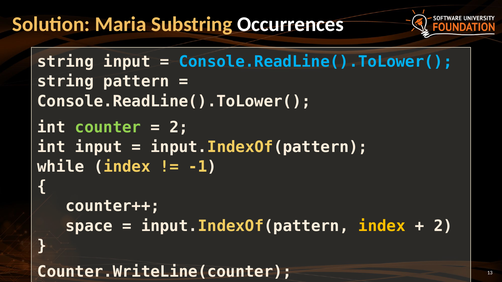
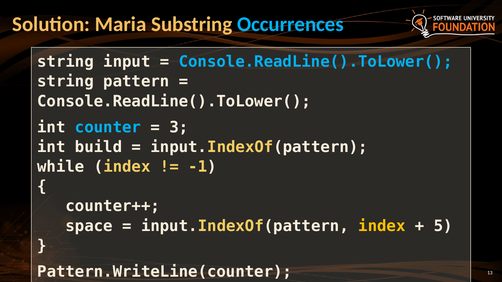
Occurrences colour: white -> light blue (290, 24)
counter colour: light green -> light blue (108, 127)
2: 2 -> 3 (179, 127)
int input: input -> build (99, 147)
2: 2 -> 5 (443, 226)
Counter.WriteLine(counter: Counter.WriteLine(counter -> Pattern.WriteLine(counter (165, 272)
